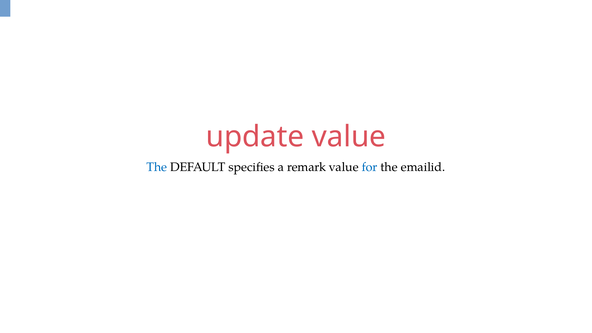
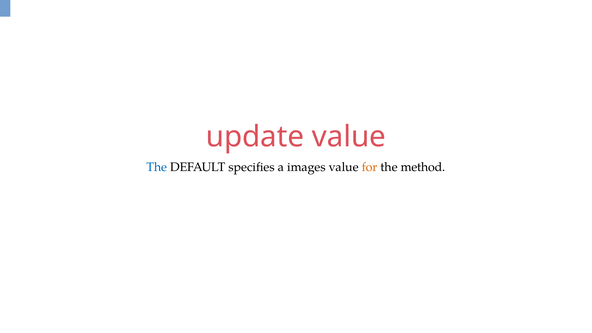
remark: remark -> images (306, 167)
for colour: blue -> orange (370, 167)
emailid: emailid -> method (423, 167)
